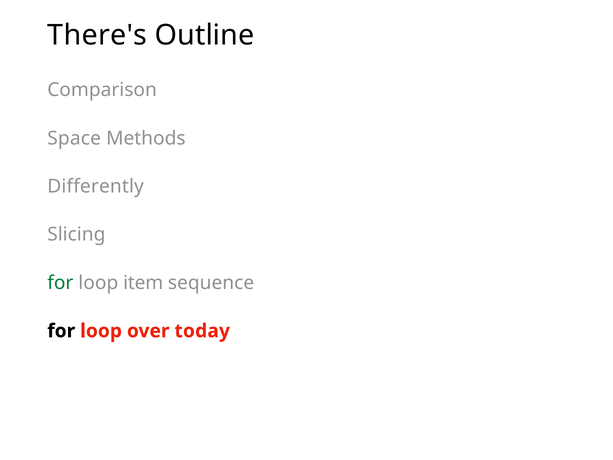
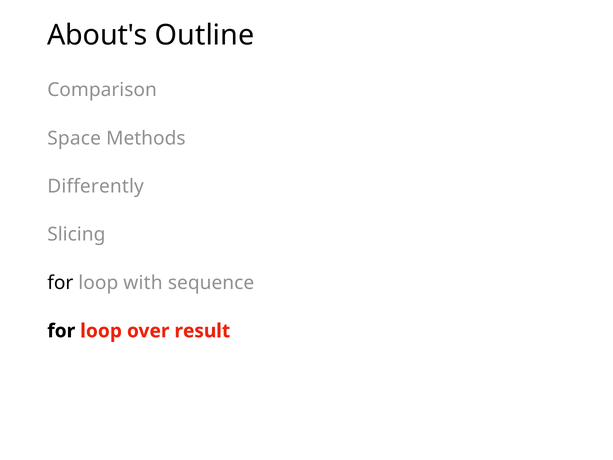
There's: There's -> About's (98, 35)
for colour: green -> black (60, 283)
item: item -> with (143, 283)
today: today -> result (202, 331)
